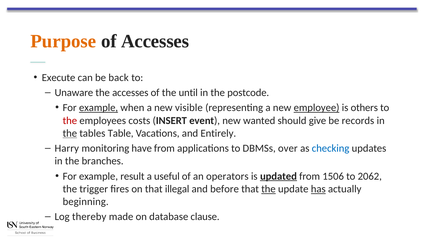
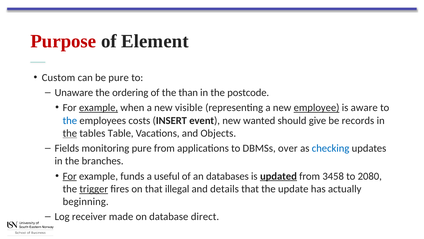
Purpose colour: orange -> red (63, 41)
of Accesses: Accesses -> Element (155, 41)
Execute: Execute -> Custom (58, 77)
be back: back -> pure (119, 77)
the accesses: accesses -> ordering (130, 92)
until: until -> than (188, 92)
others: others -> aware (364, 108)
the colour: red -> blue (70, 120)
Entirely: Entirely -> Objects (218, 133)
Harry: Harry -> Fields (67, 148)
monitoring have: have -> pure (142, 148)
For underline: none -> present (70, 176)
result: result -> funds (132, 176)
operators: operators -> databases (227, 176)
1506: 1506 -> 3458 (333, 176)
2062: 2062 -> 2080 (370, 176)
trigger underline: none -> present (94, 189)
before: before -> details (225, 189)
the underline: present -> none (268, 189)
has underline: present -> none (318, 189)
thereby: thereby -> receiver (89, 216)
clause: clause -> direct (205, 216)
